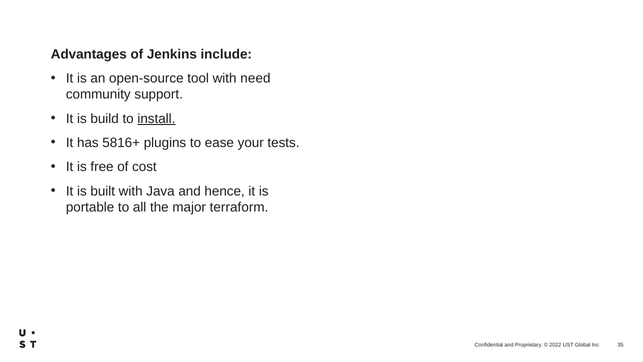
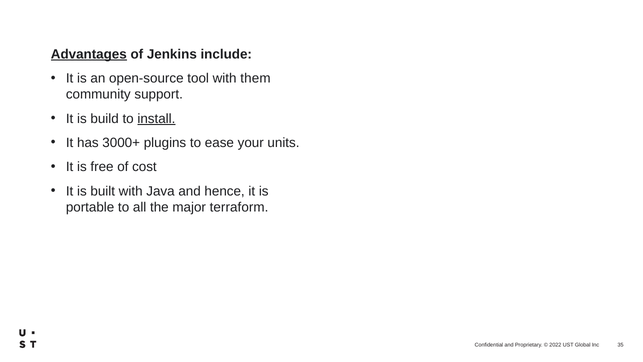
Advantages underline: none -> present (89, 54)
need: need -> them (255, 78)
5816+: 5816+ -> 3000+ (121, 143)
tests: tests -> units (283, 143)
